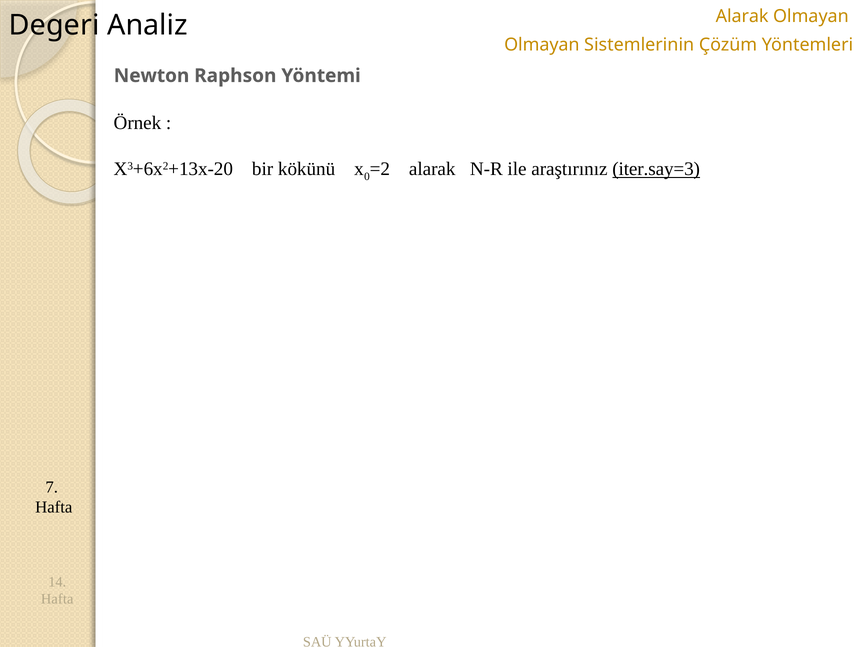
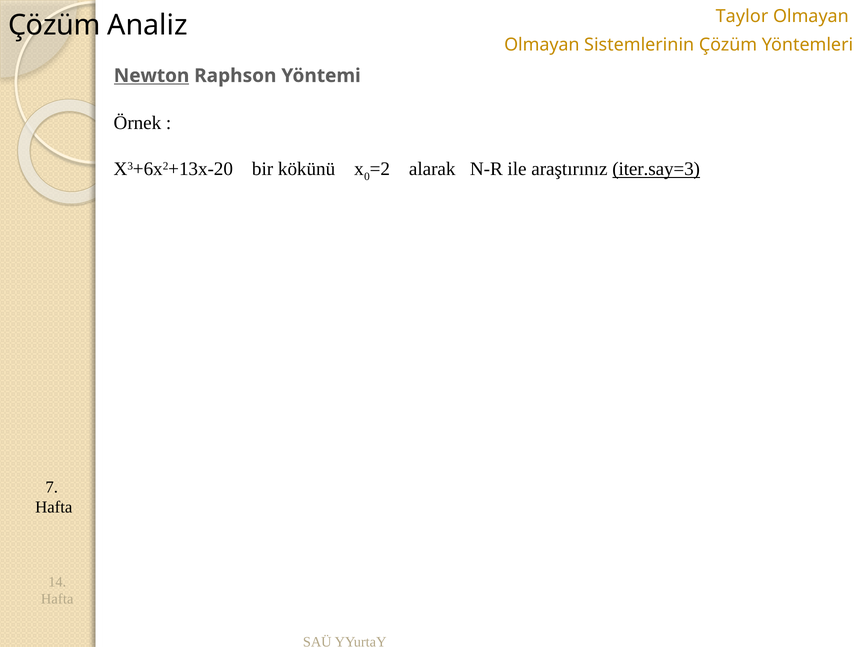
Alarak: Alarak -> Taylor (742, 16)
Degeri: Degeri -> Çözüm (54, 25)
Newton underline: none -> present (152, 76)
